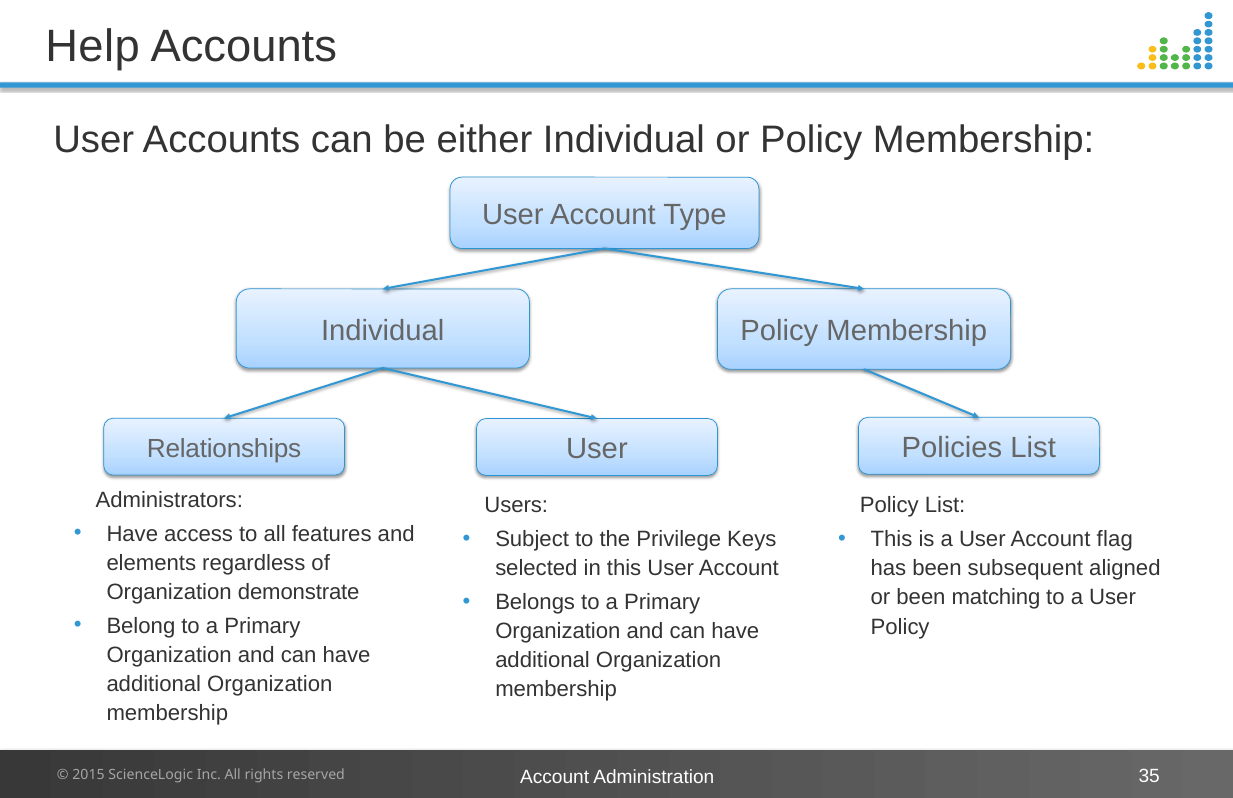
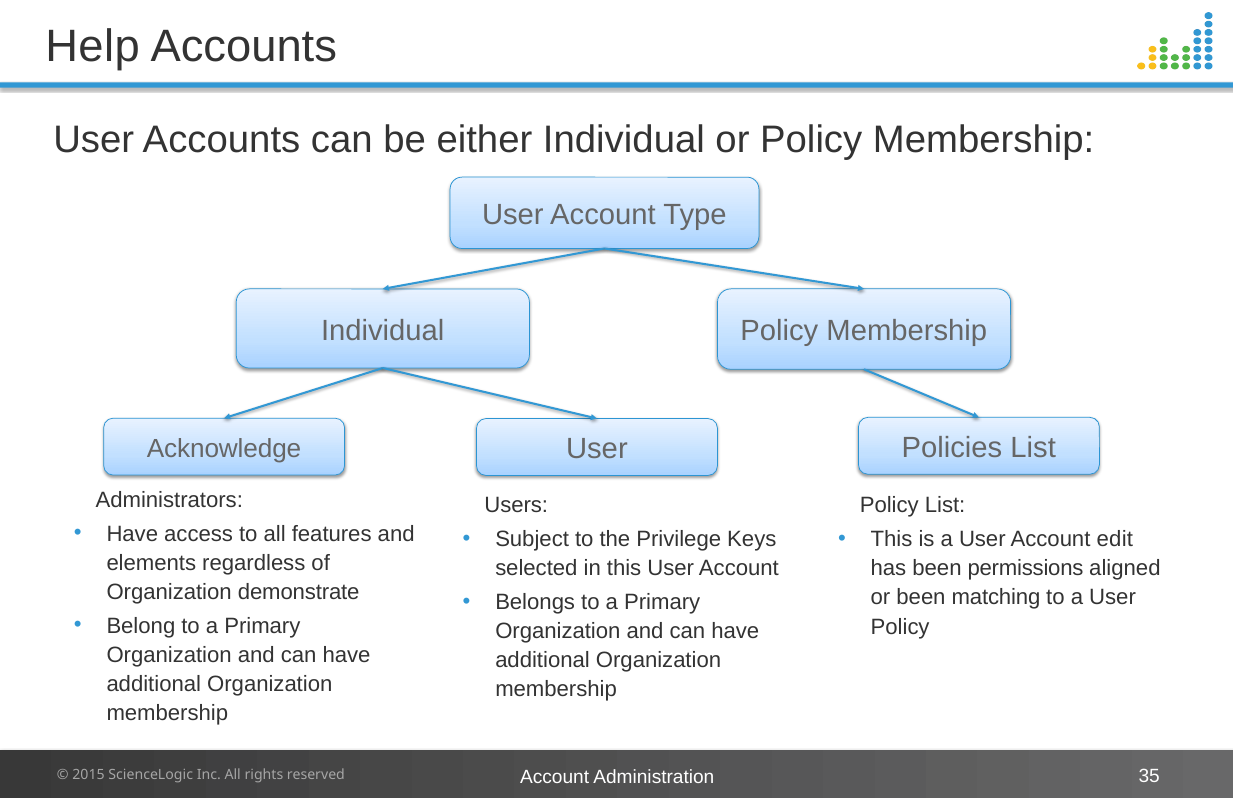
Relationships: Relationships -> Acknowledge (224, 448)
flag: flag -> edit (1115, 539)
subsequent: subsequent -> permissions (1026, 568)
